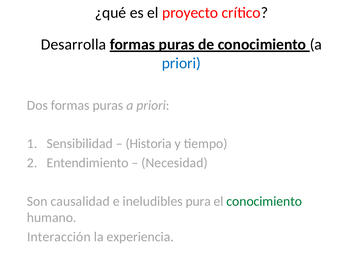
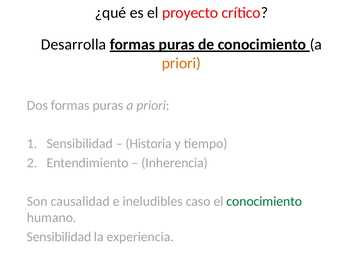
priori colour: blue -> orange (181, 63)
Necesidad: Necesidad -> Inherencia (175, 162)
pura: pura -> caso (198, 201)
Interacción: Interacción -> Sensibilidad (59, 236)
